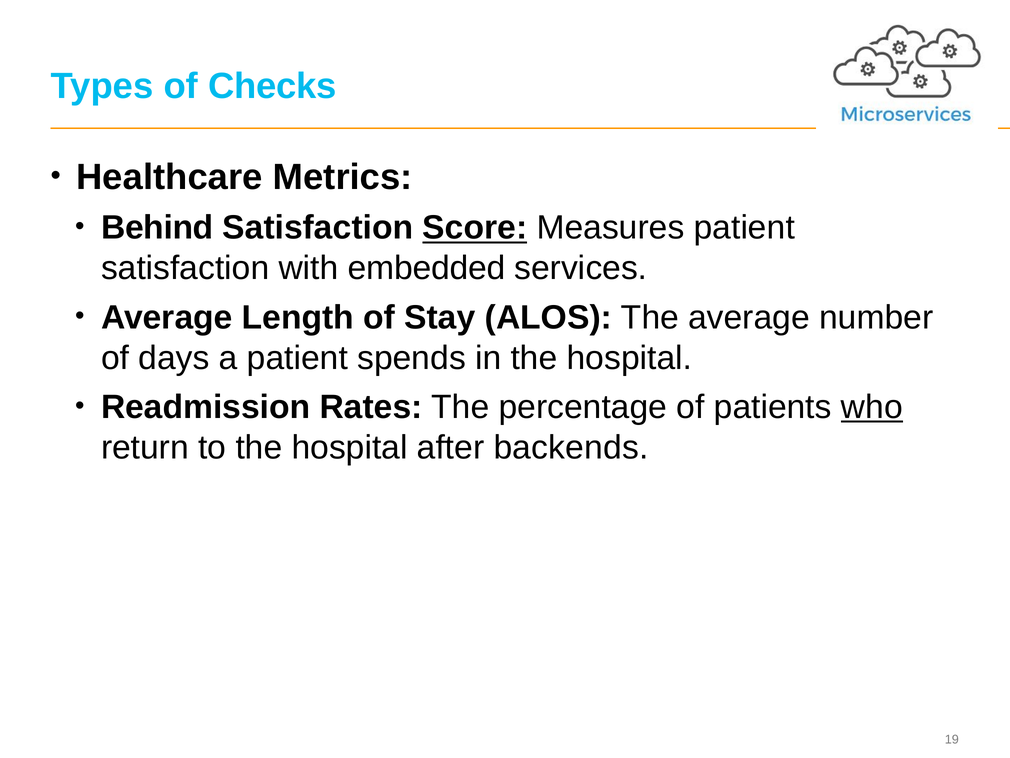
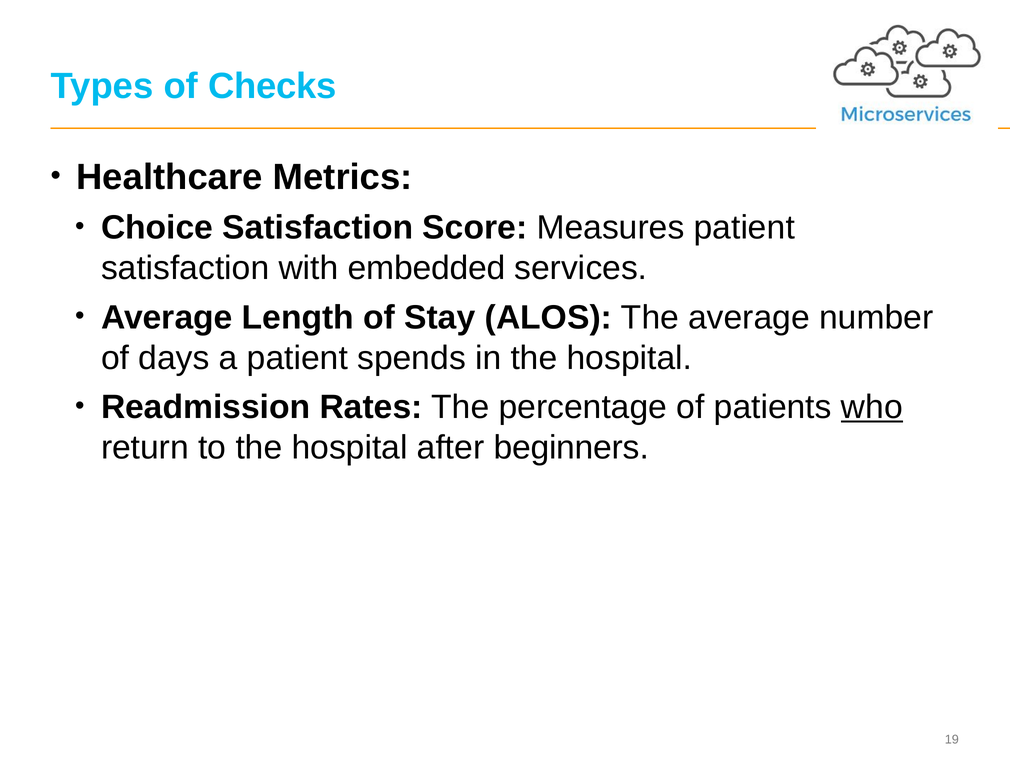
Behind: Behind -> Choice (157, 228)
Score underline: present -> none (475, 228)
backends: backends -> beginners (571, 447)
